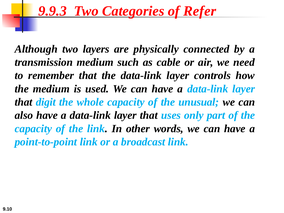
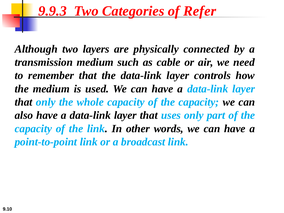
that digit: digit -> only (46, 102)
capacity of the unusual: unusual -> capacity (199, 102)
